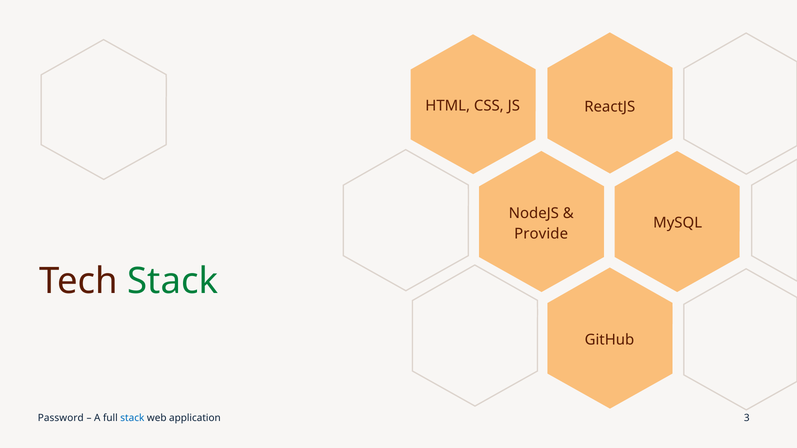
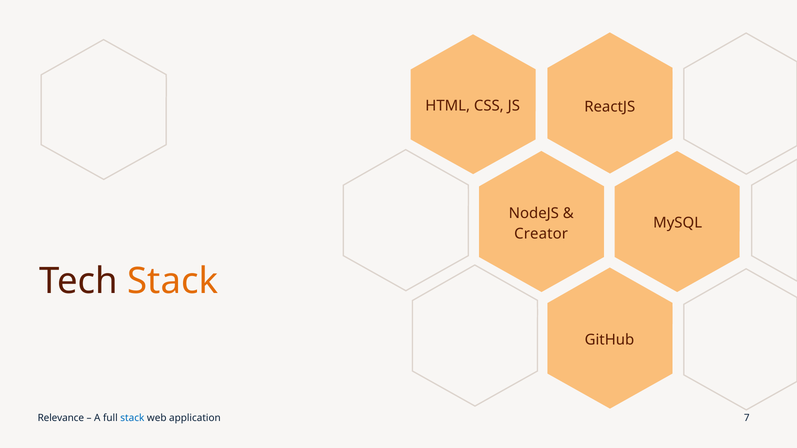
Provide: Provide -> Creator (541, 234)
Stack colour: green -> orange (173, 281)
Password: Password -> Relevance (61, 418)
3: 3 -> 7 (747, 418)
